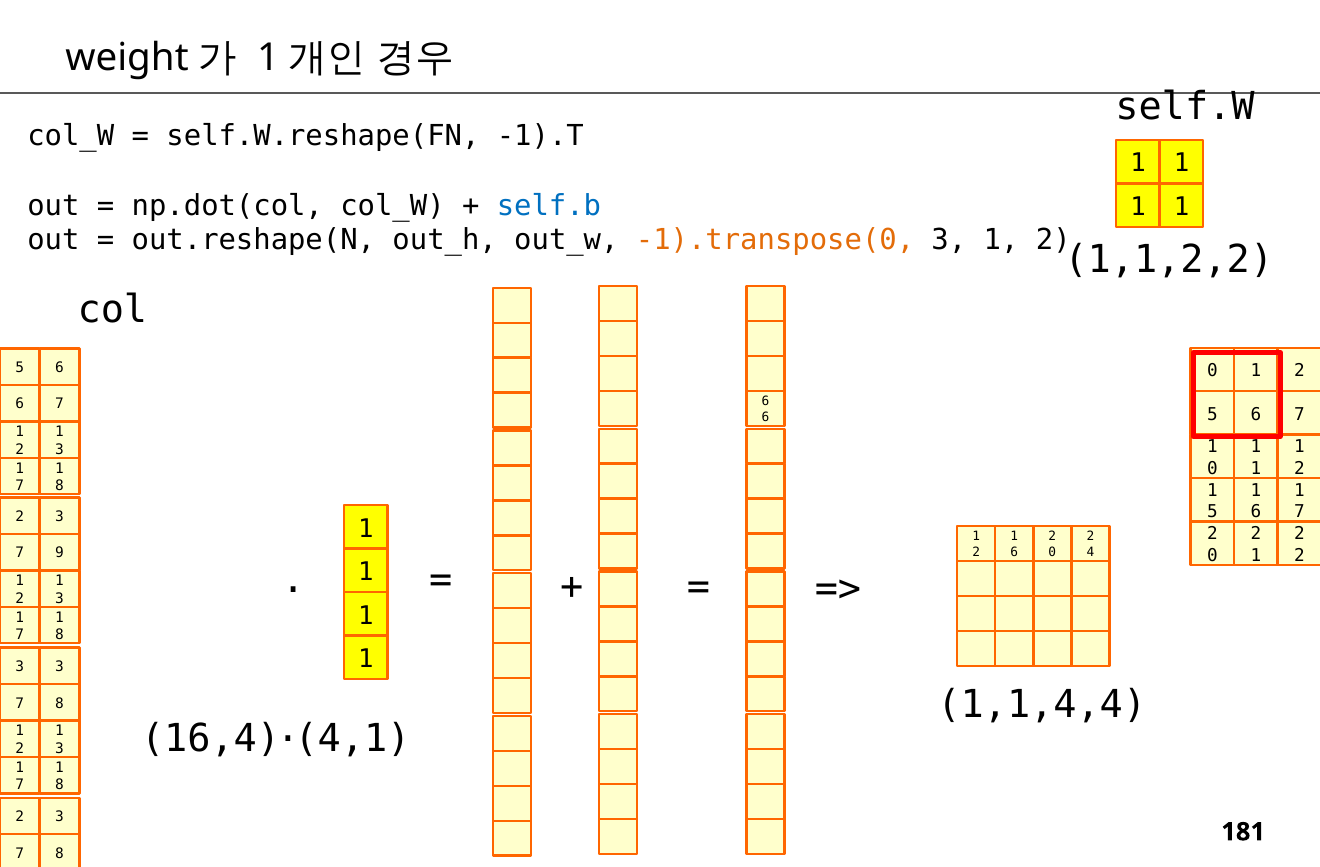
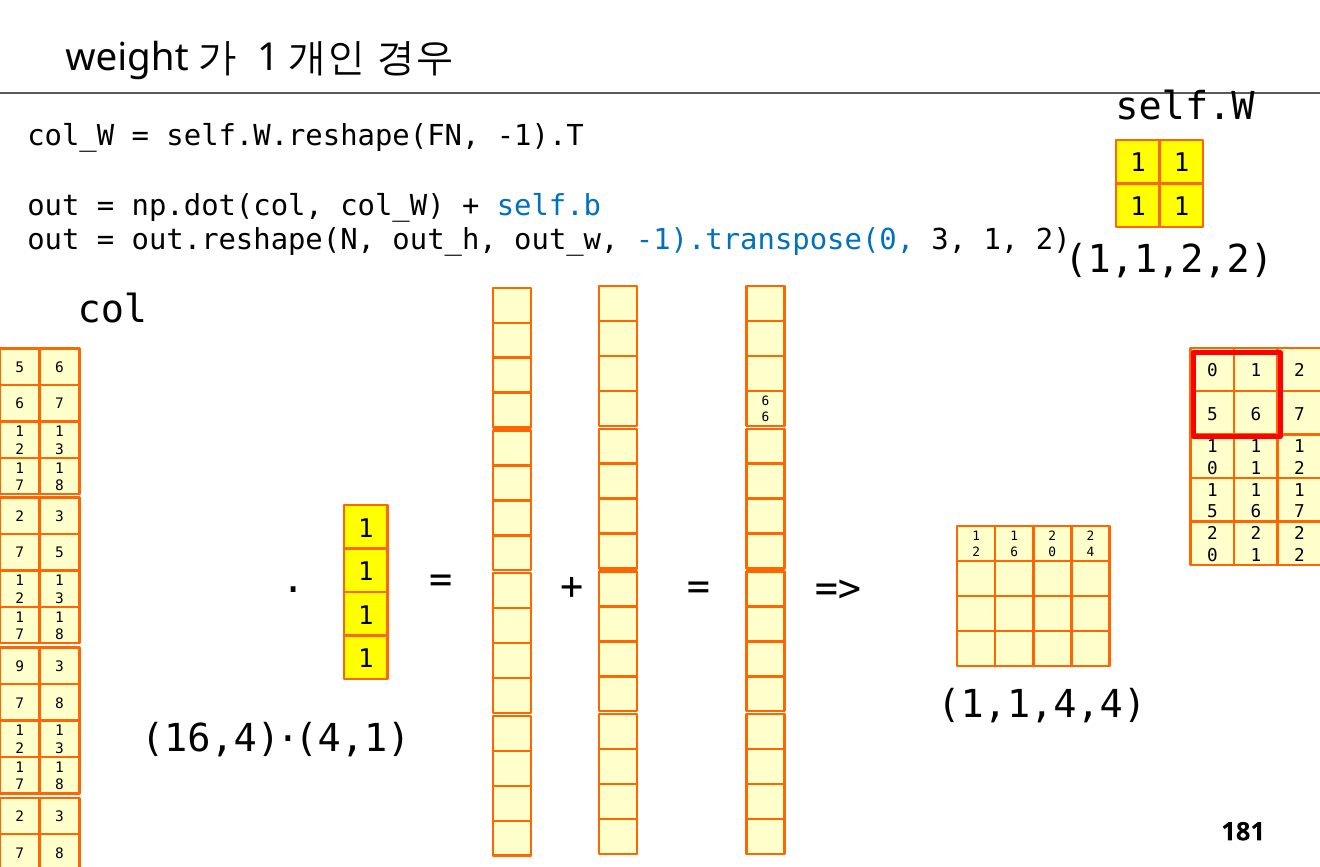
-1).transpose(0 colour: orange -> blue (775, 240)
7 9: 9 -> 5 (60, 553)
3: 3 -> 9 (20, 667)
